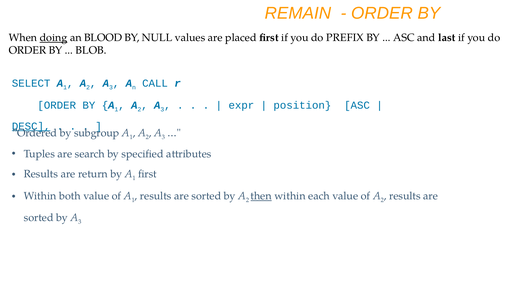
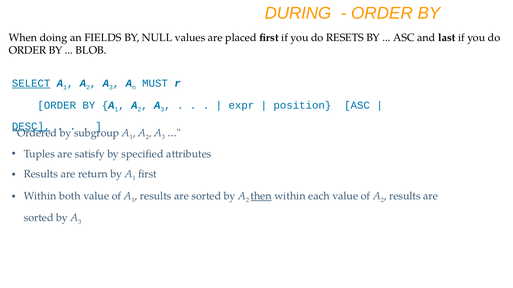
REMAIN: REMAIN -> DURING (298, 13)
doing underline: present -> none (54, 38)
BLOOD: BLOOD -> FIELDS (103, 38)
PREFIX: PREFIX -> RESETS (345, 38)
SELECT underline: none -> present (31, 84)
CALL: CALL -> MUST (155, 84)
search: search -> satisfy (90, 154)
